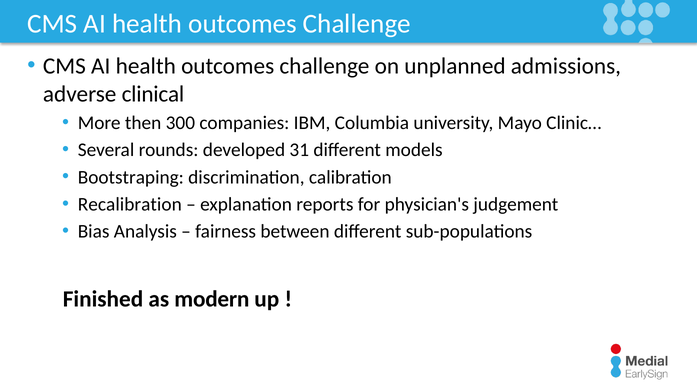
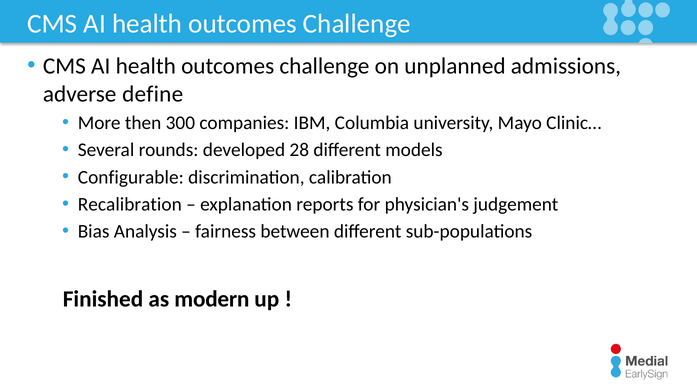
clinical: clinical -> define (153, 94)
31: 31 -> 28 (299, 150)
Bootstraping: Bootstraping -> Configurable (131, 177)
